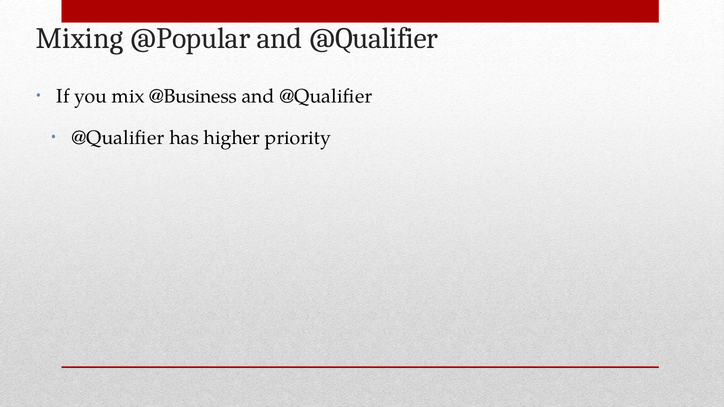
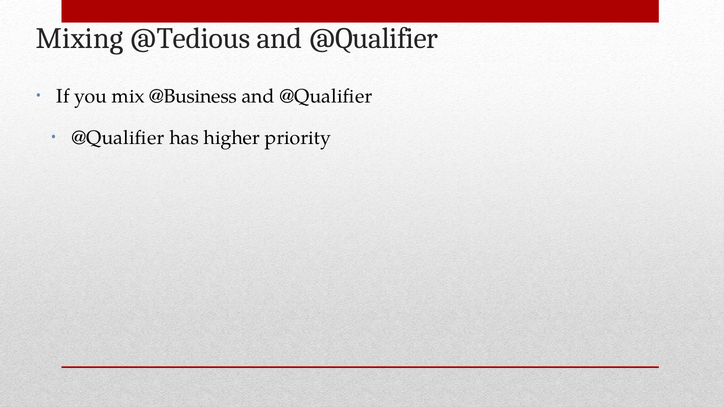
@Popular: @Popular -> @Tedious (190, 39)
